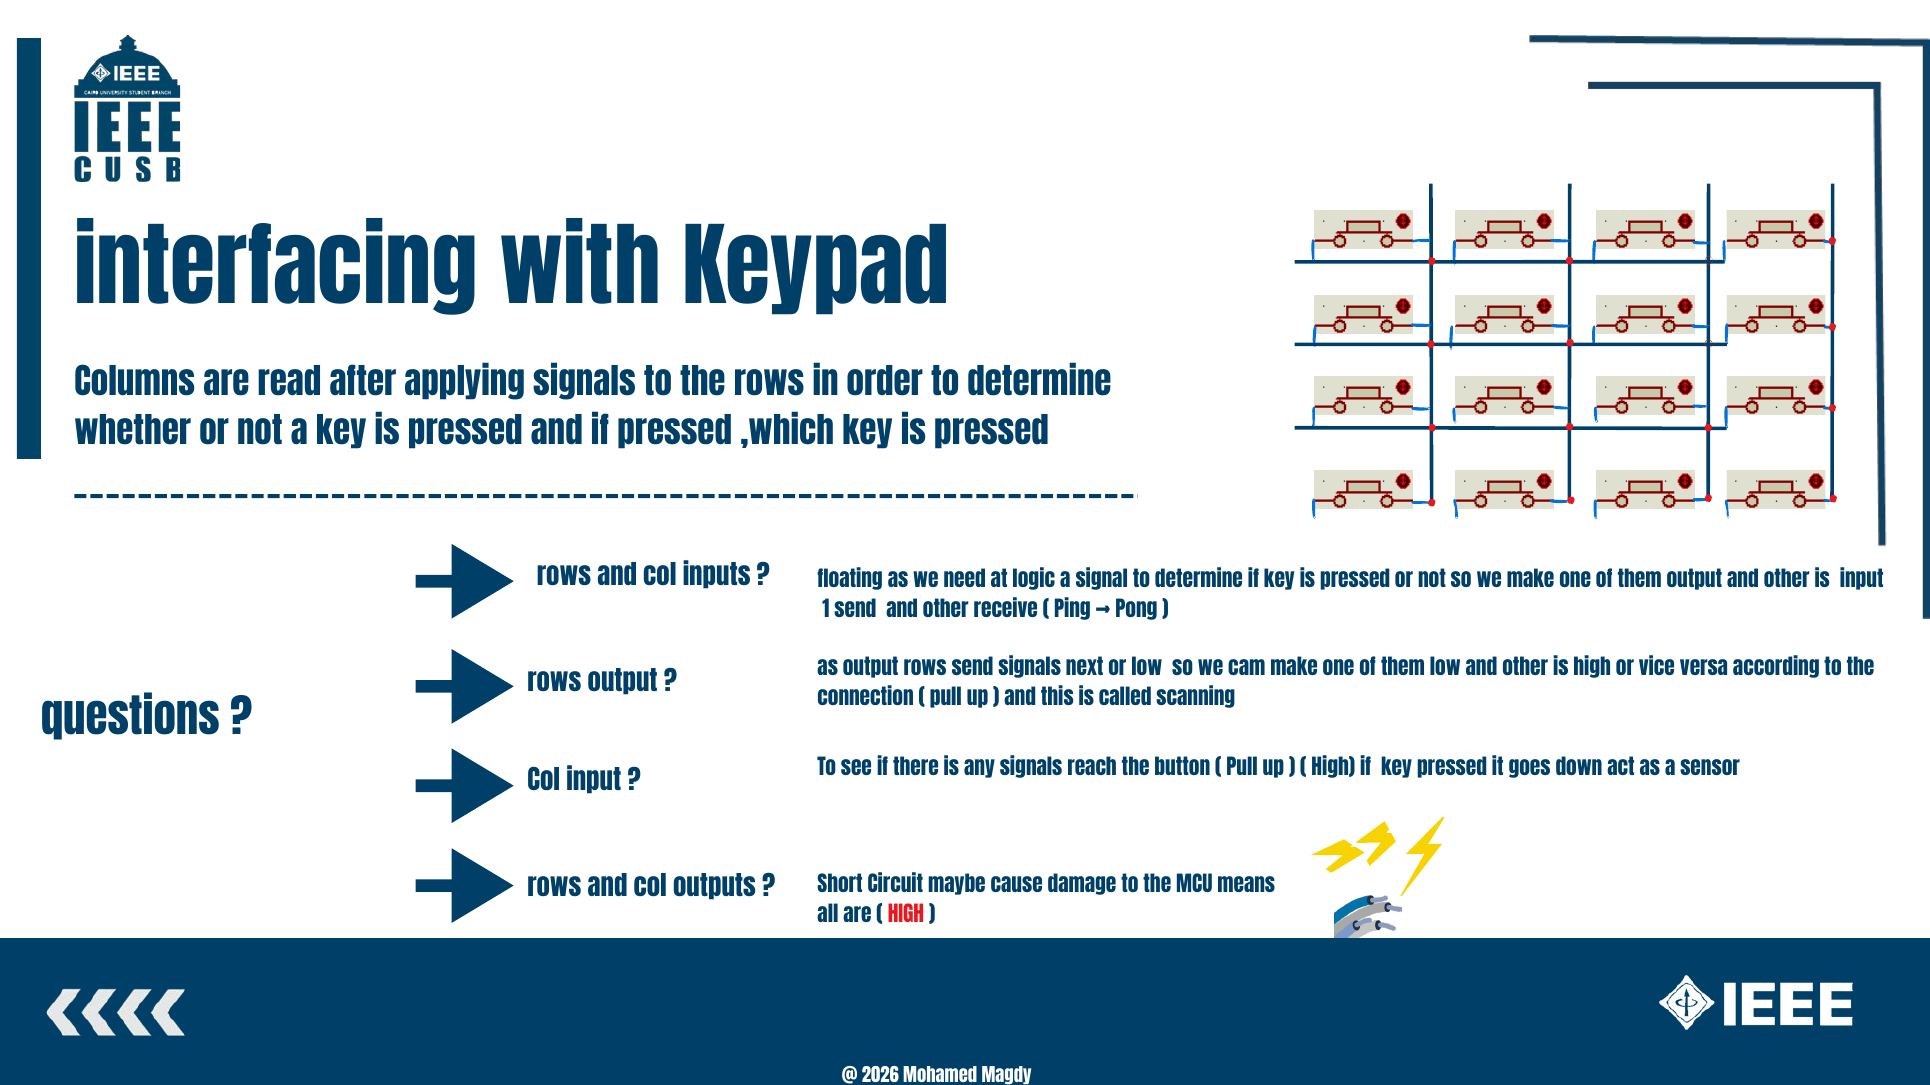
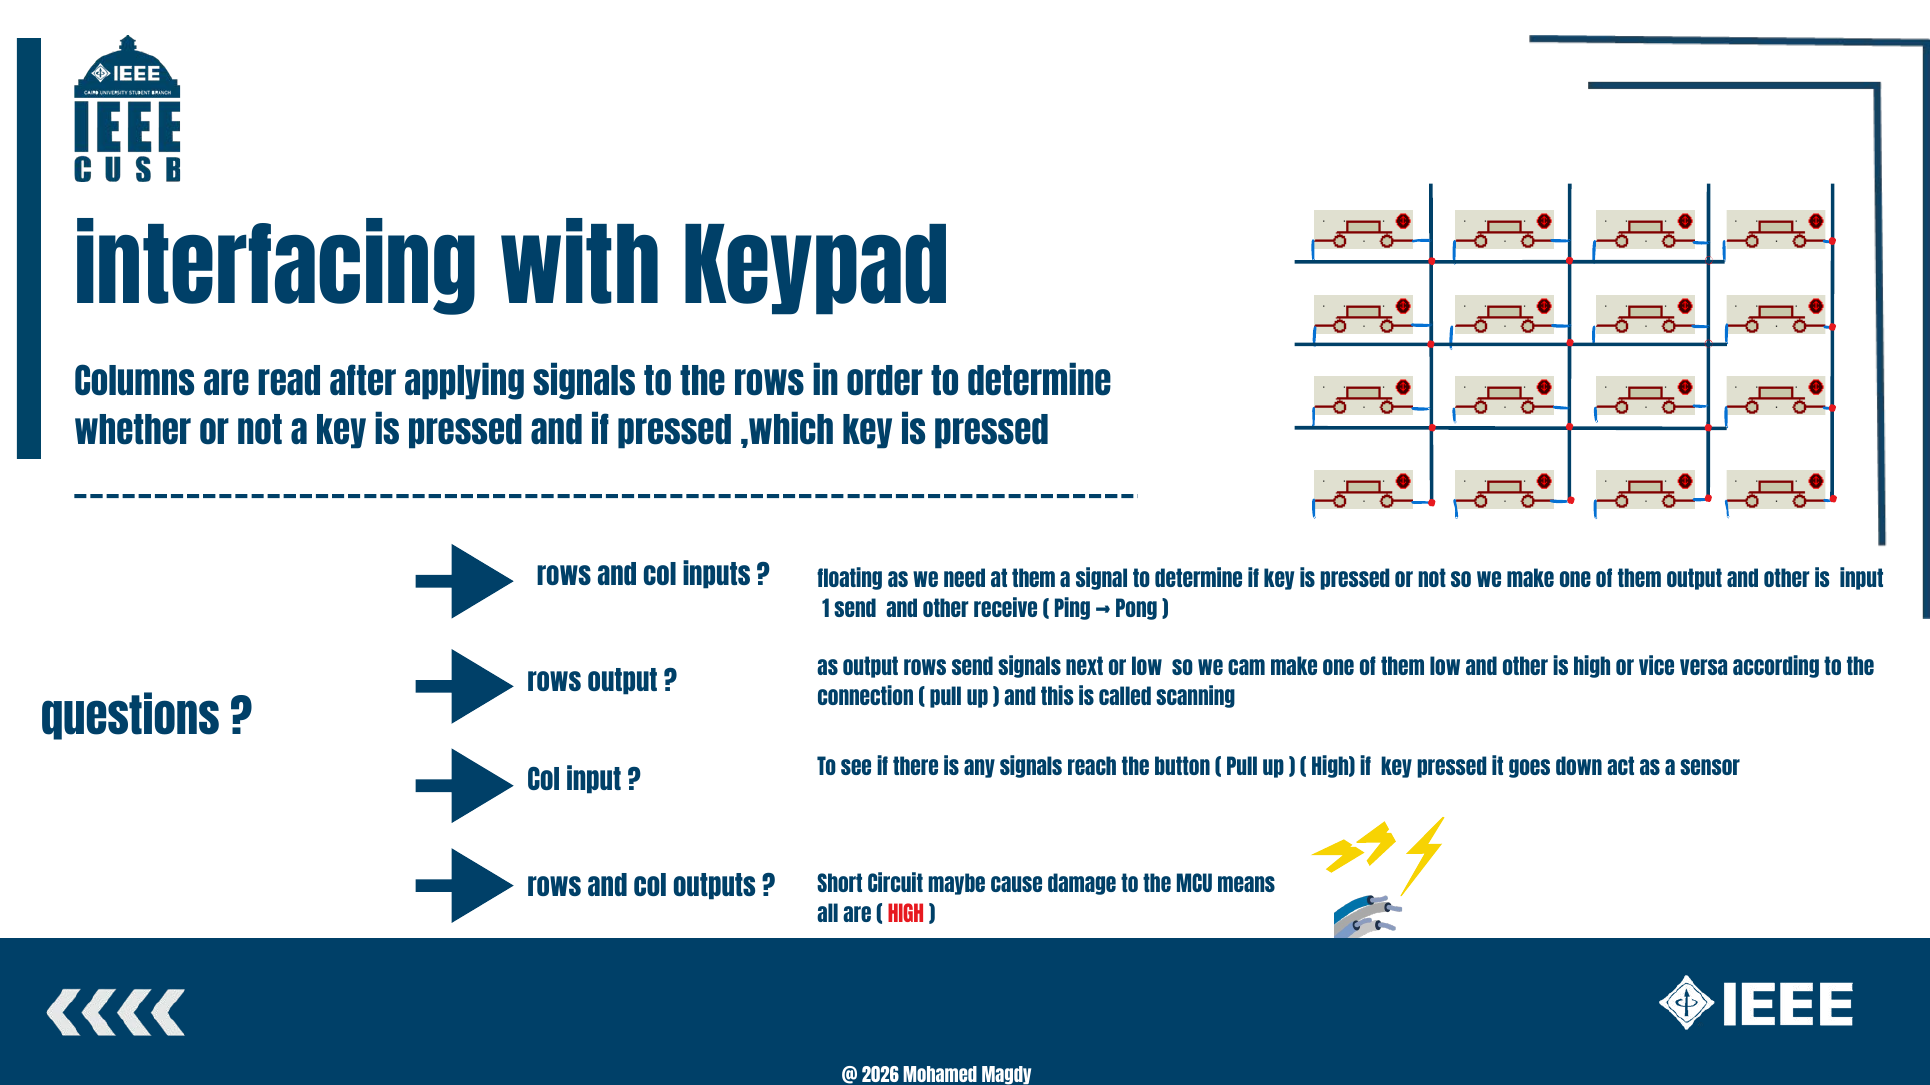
at logic: logic -> them (1034, 581)
